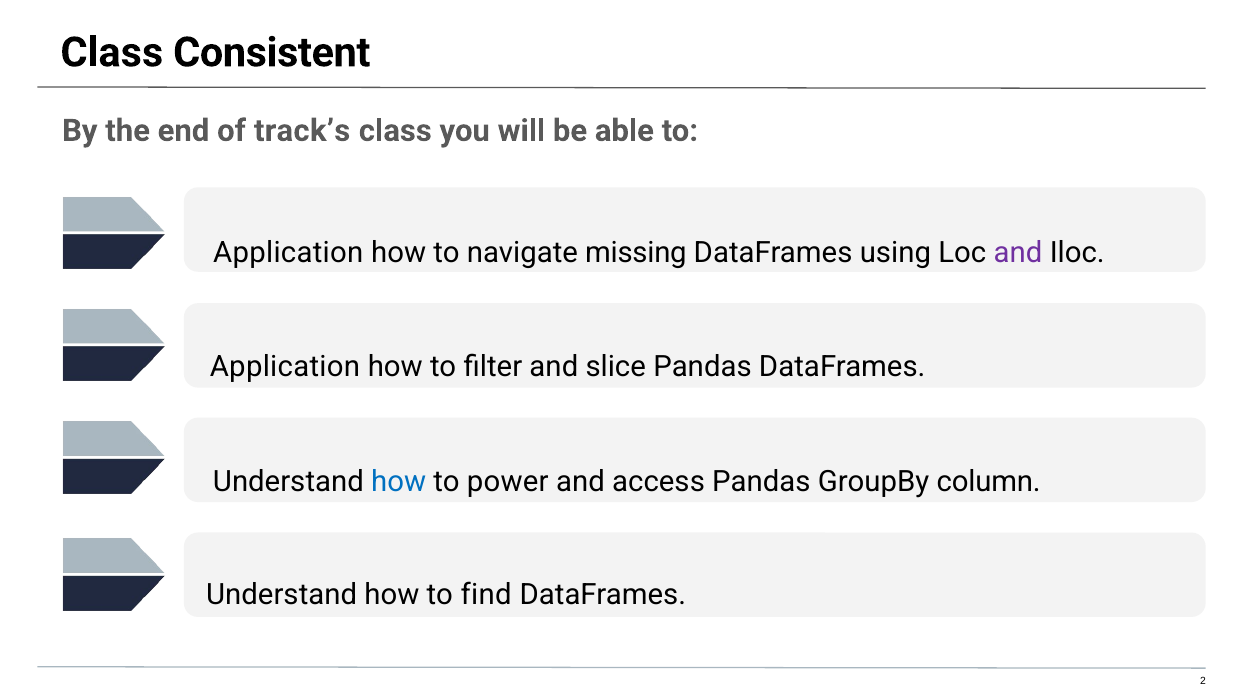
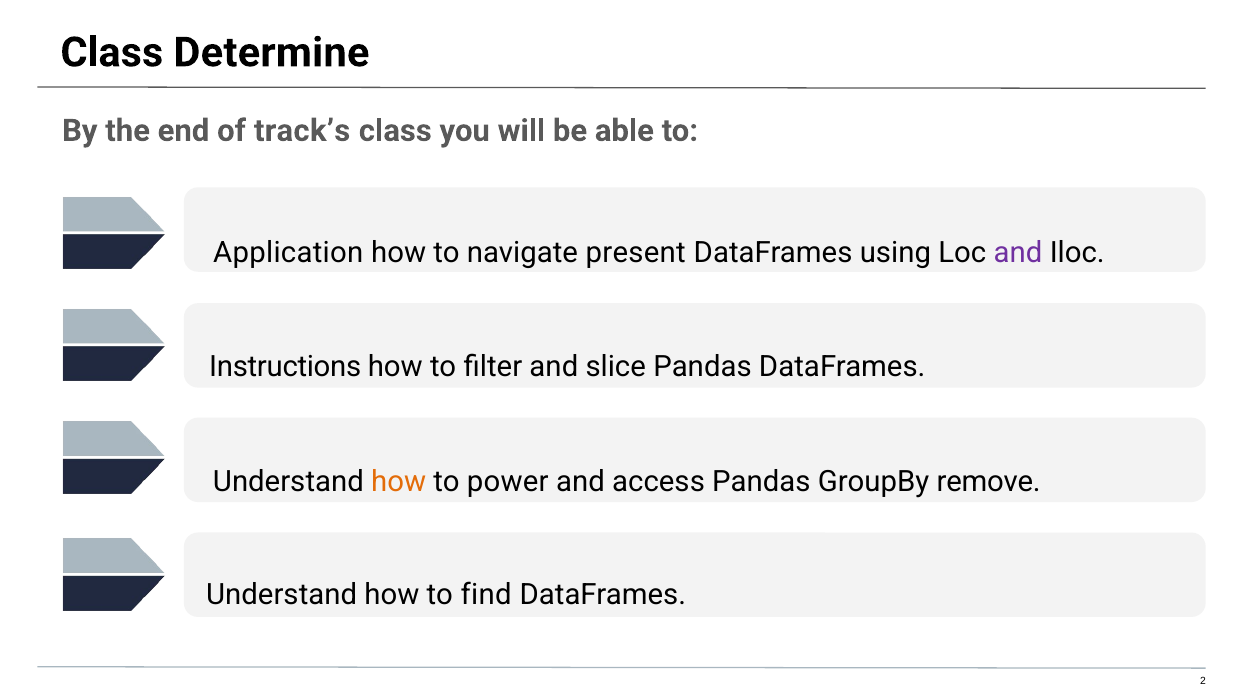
Consistent: Consistent -> Determine (271, 53)
missing: missing -> present (636, 252)
Application: Application -> Instructions (285, 367)
how colour: blue -> orange (399, 481)
column: column -> remove (989, 481)
